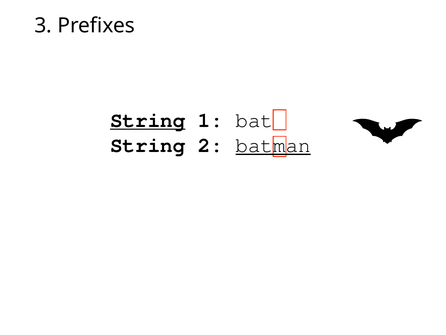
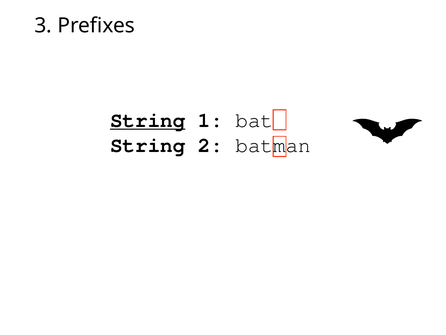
batman underline: present -> none (273, 145)
